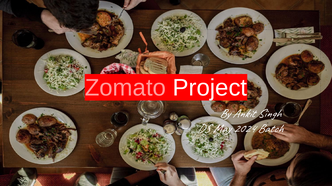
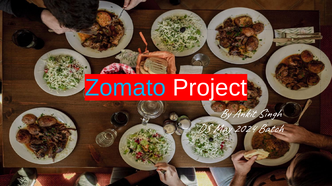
Zomato colour: pink -> light blue (125, 88)
